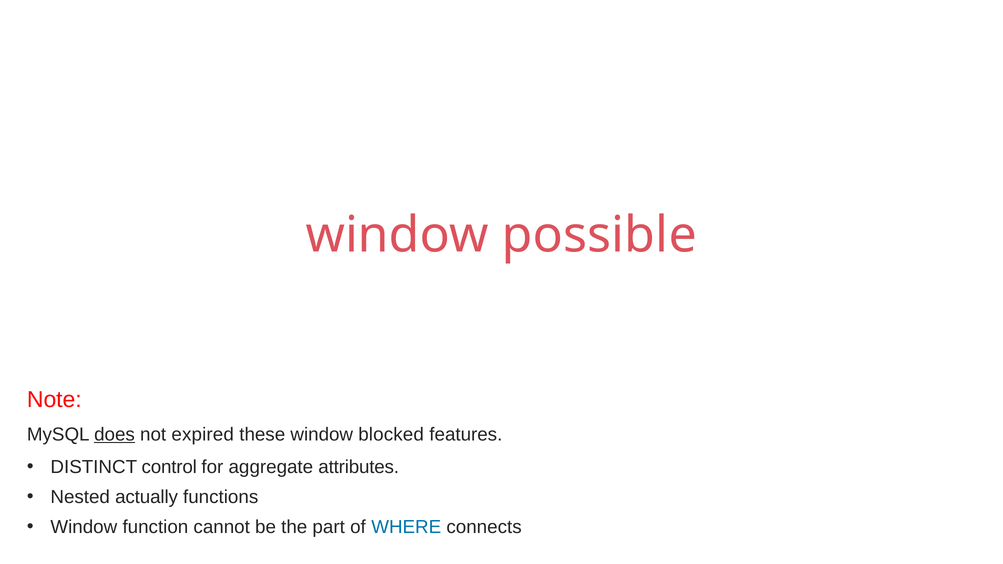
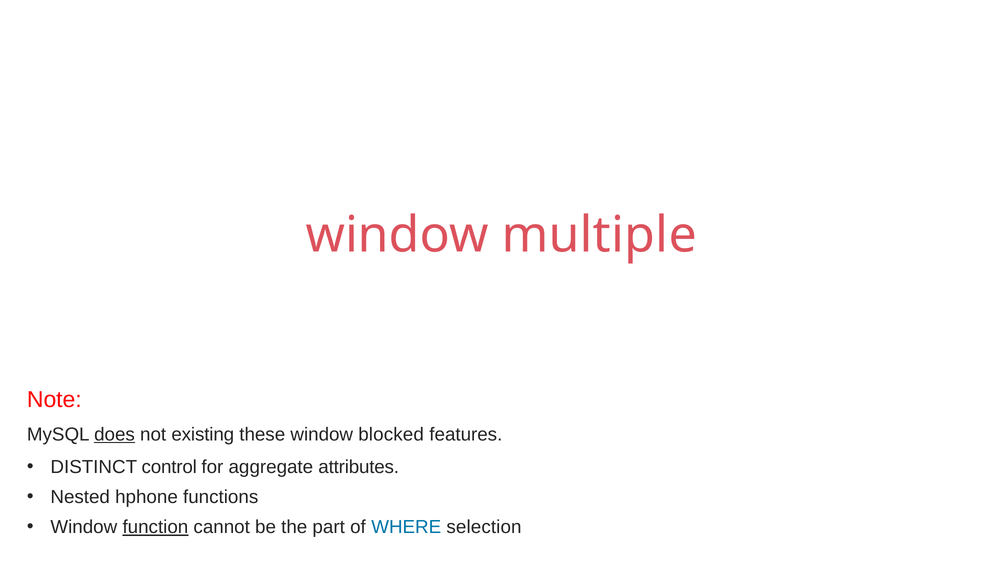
possible: possible -> multiple (599, 235)
expired: expired -> existing (203, 435)
actually: actually -> hphone (146, 497)
function underline: none -> present (155, 527)
connects: connects -> selection (484, 527)
